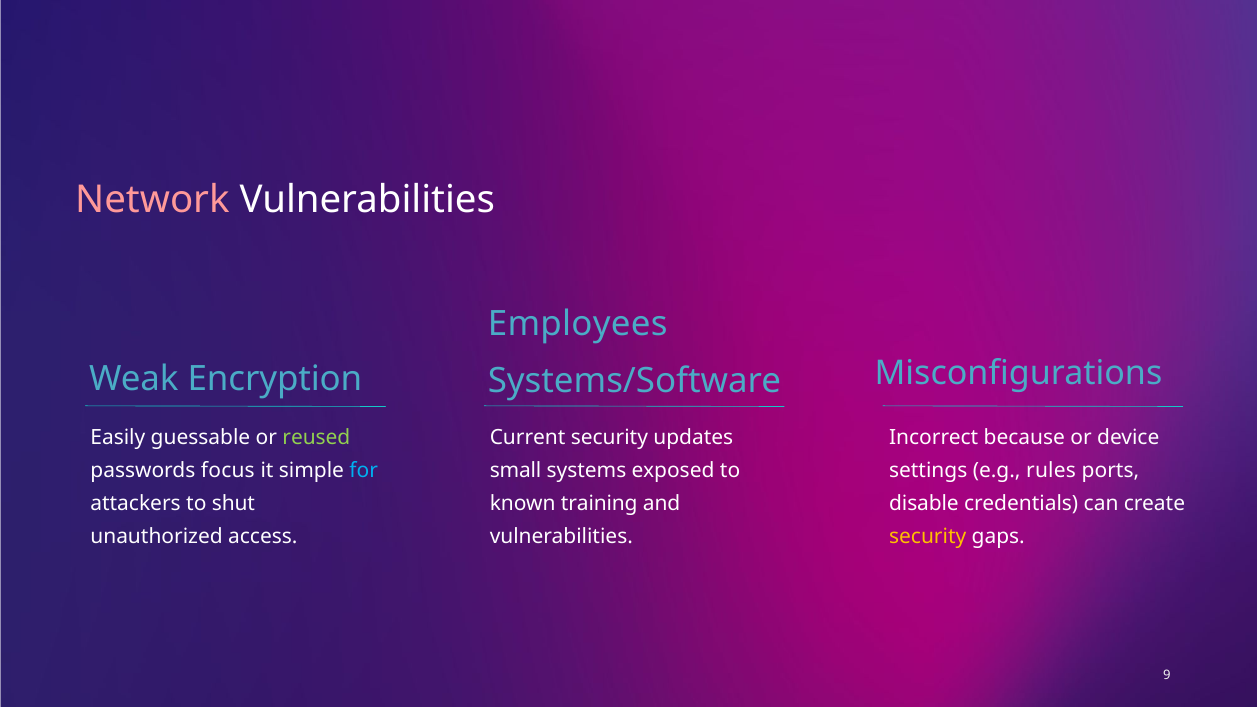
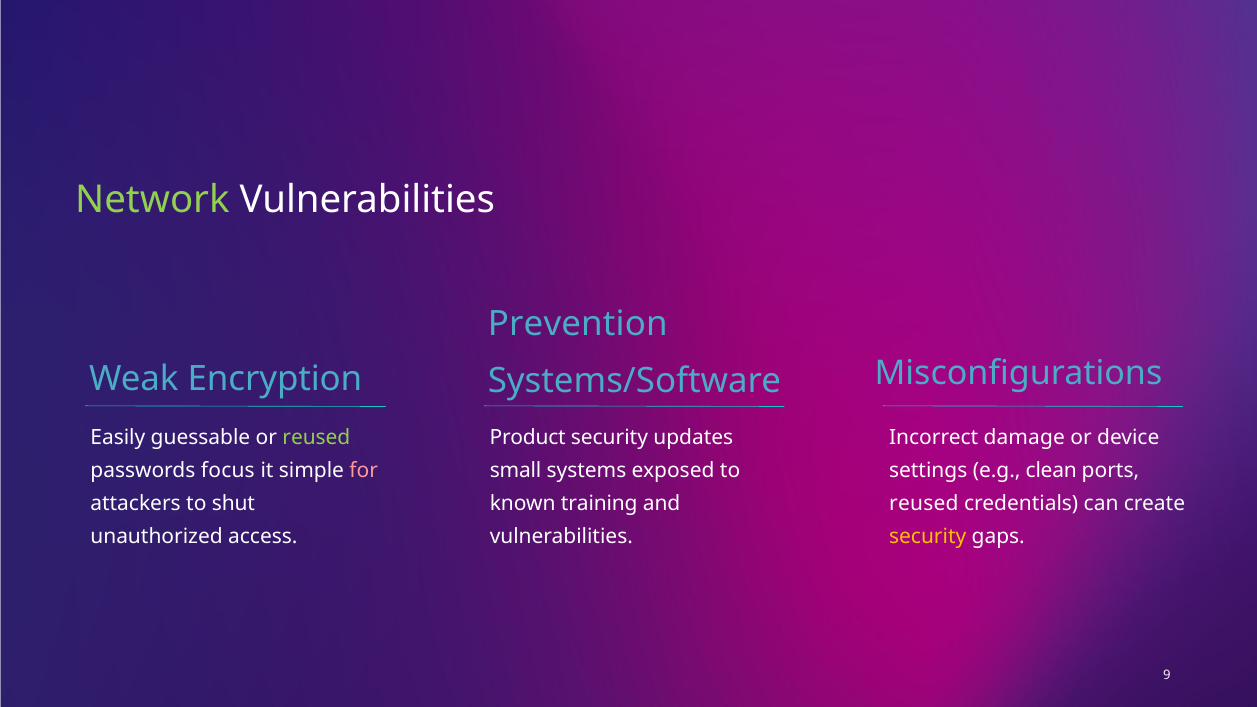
Network colour: pink -> light green (152, 200)
Employees: Employees -> Prevention (578, 324)
Current: Current -> Product (528, 438)
because: because -> damage (1024, 438)
for colour: light blue -> pink (364, 471)
rules: rules -> clean (1051, 471)
disable: disable -> reused (924, 504)
